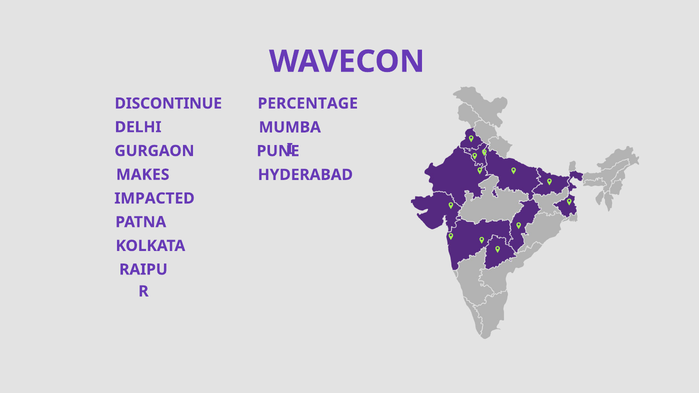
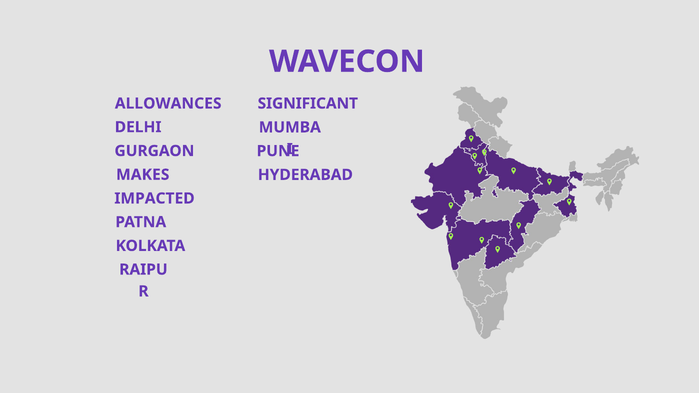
DISCONTINUE: DISCONTINUE -> ALLOWANCES (168, 104)
PERCENTAGE: PERCENTAGE -> SIGNIFICANT (308, 104)
